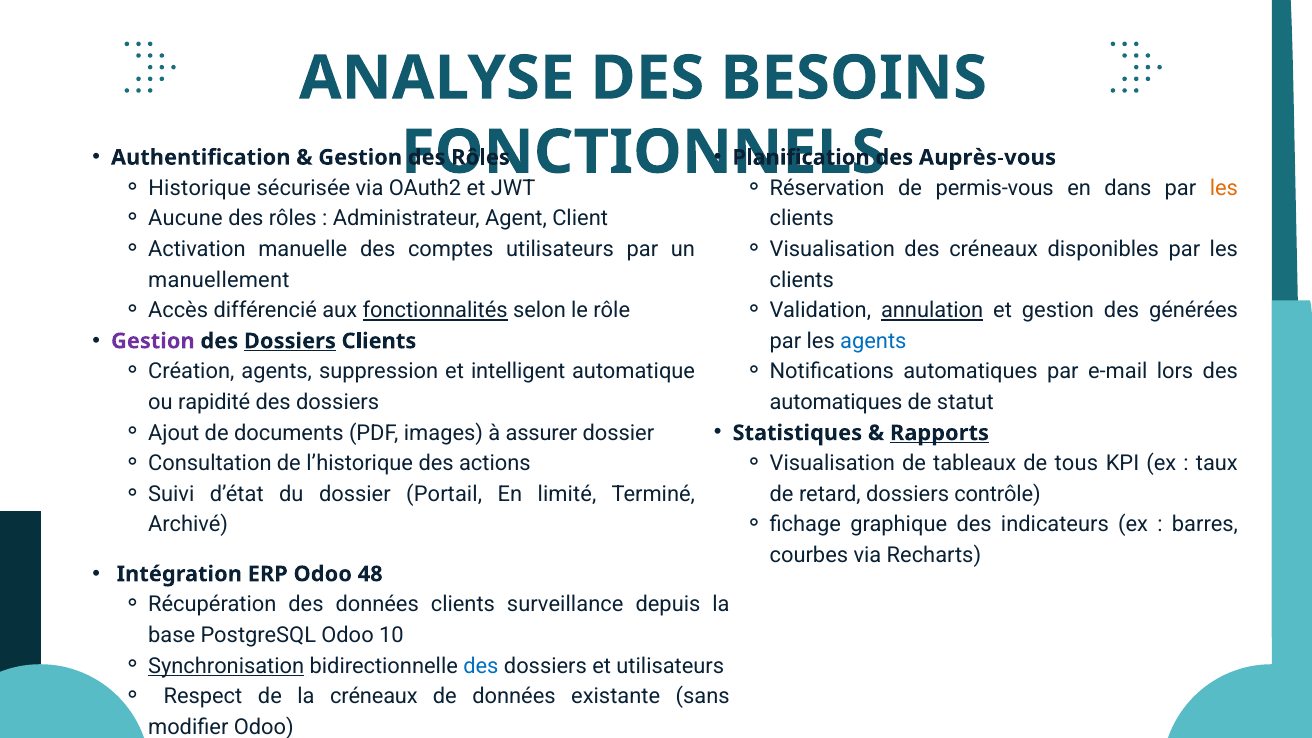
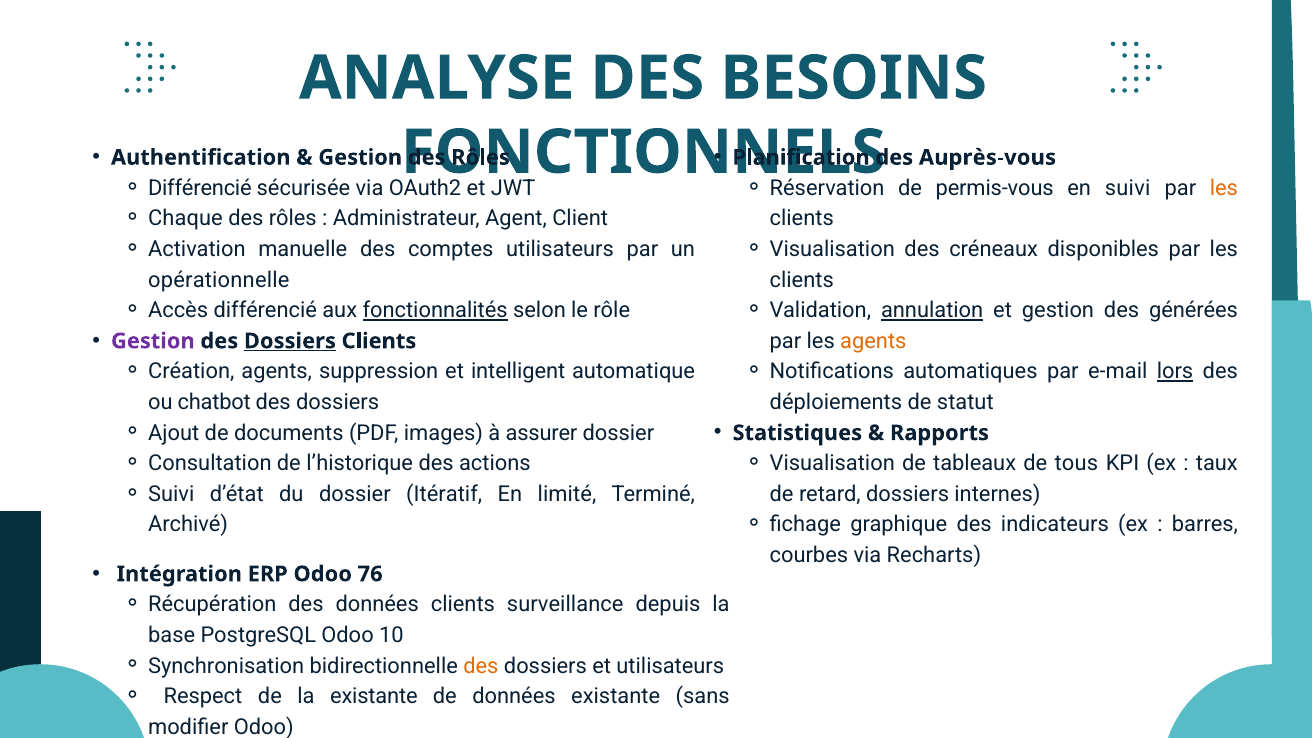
Historique: Historique -> Différencié (200, 188)
en dans: dans -> suivi (1128, 188)
Aucune: Aucune -> Chaque (185, 219)
manuellement: manuellement -> opérationnelle (219, 280)
agents colour: blue -> orange (873, 341)
lors underline: none -> present (1175, 372)
rapidité: rapidité -> chatbot (214, 402)
automatiques: automatiques -> déploiements (836, 402)
Rapports underline: present -> none (939, 433)
Portail: Portail -> Itératif (444, 494)
contrôle: contrôle -> internes (997, 494)
48: 48 -> 76 (370, 574)
Synchronisation underline: present -> none (226, 666)
des colour: blue -> orange (481, 666)
la créneaux: créneaux -> existante (374, 696)
